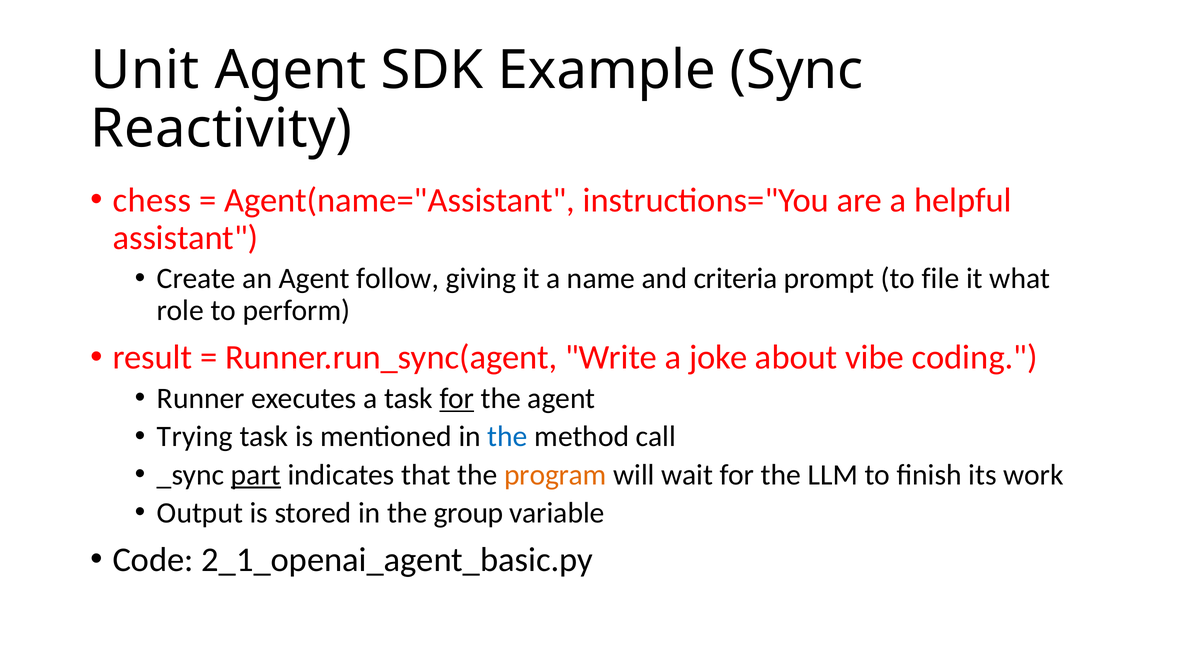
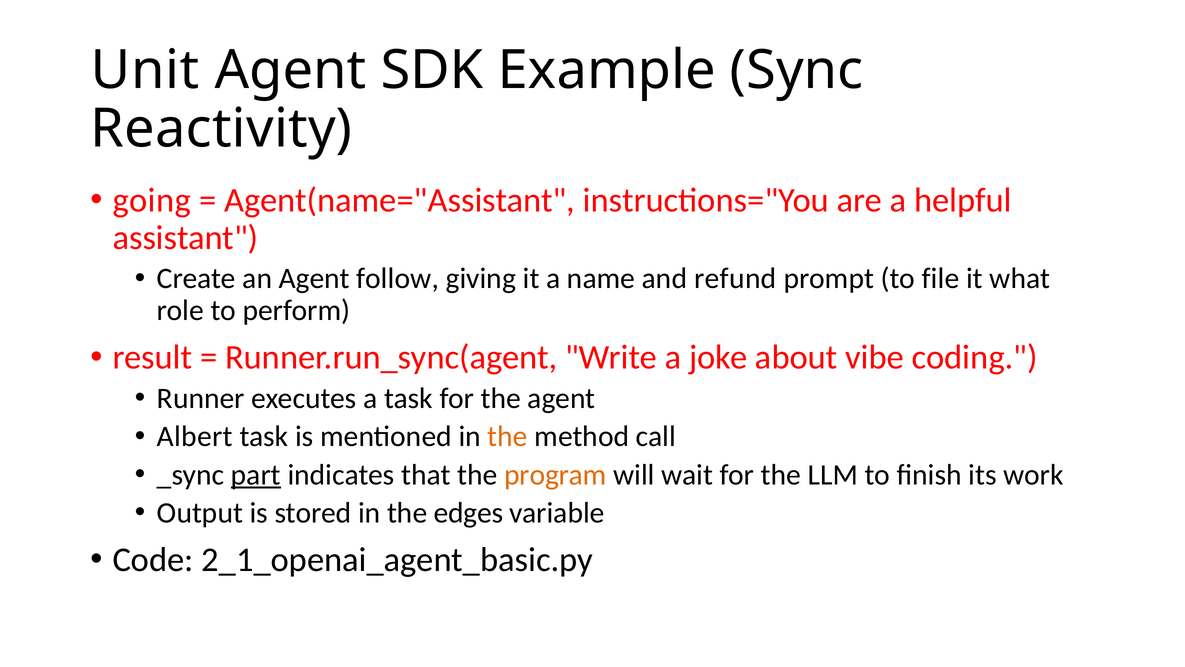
chess: chess -> going (152, 200)
criteria: criteria -> refund (735, 278)
for underline: present -> none (457, 398)
Trying: Trying -> Albert (195, 436)
the colour: blue -> orange (508, 436)
group: group -> edges (468, 513)
